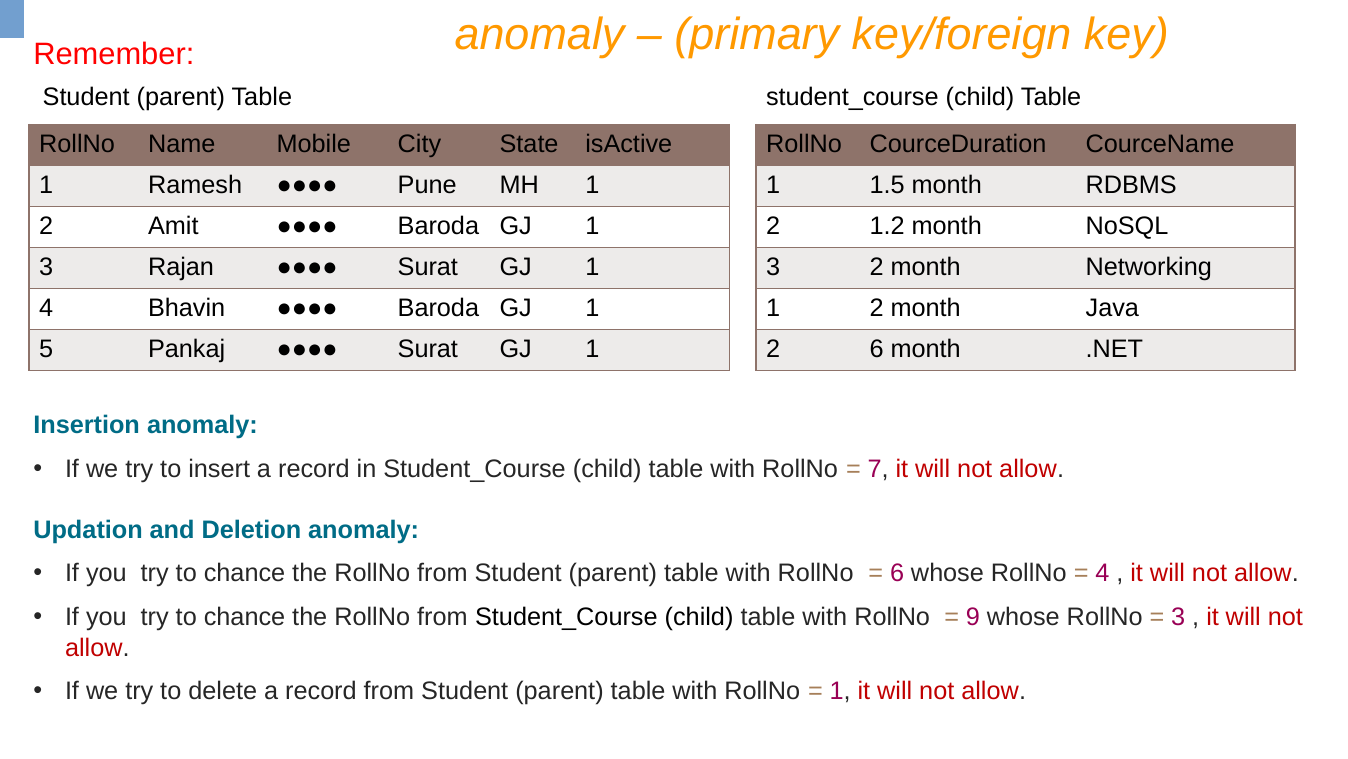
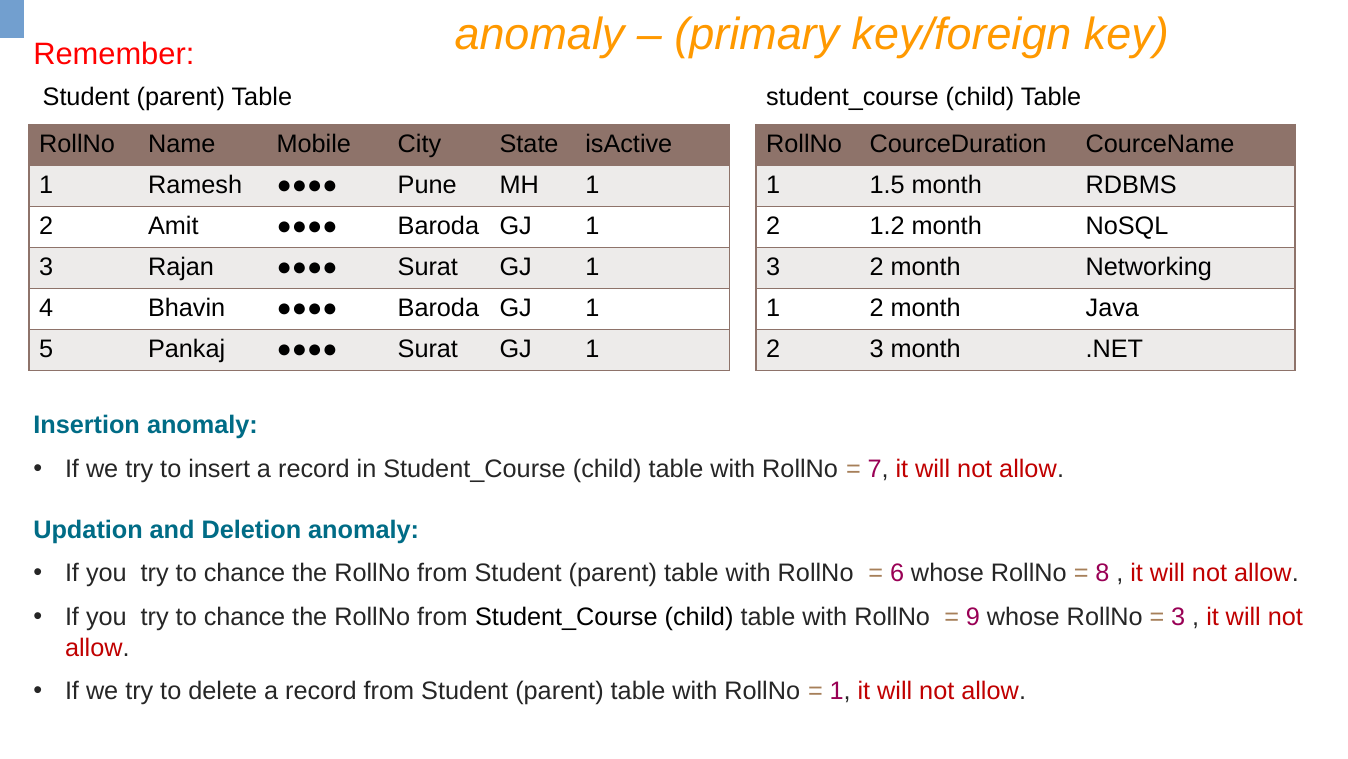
2 6: 6 -> 3 (877, 349)
4: 4 -> 8 (1102, 573)
